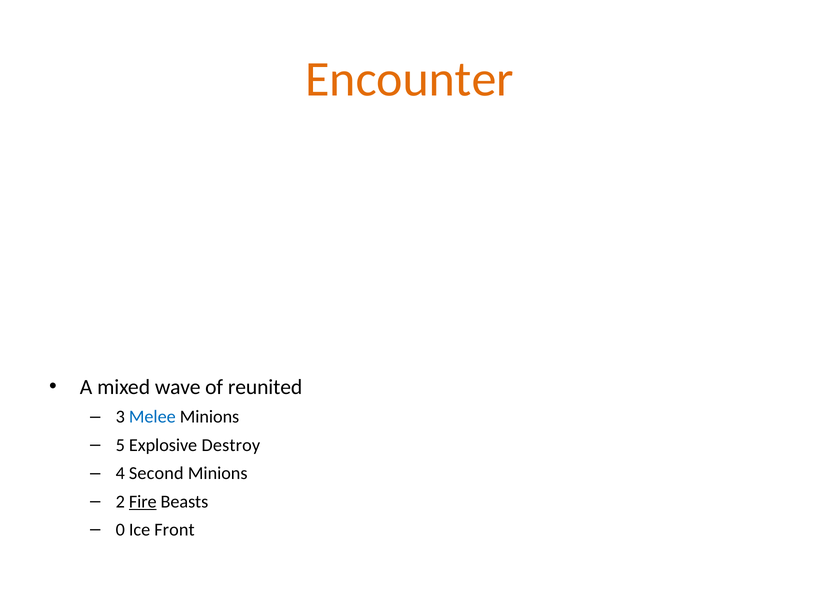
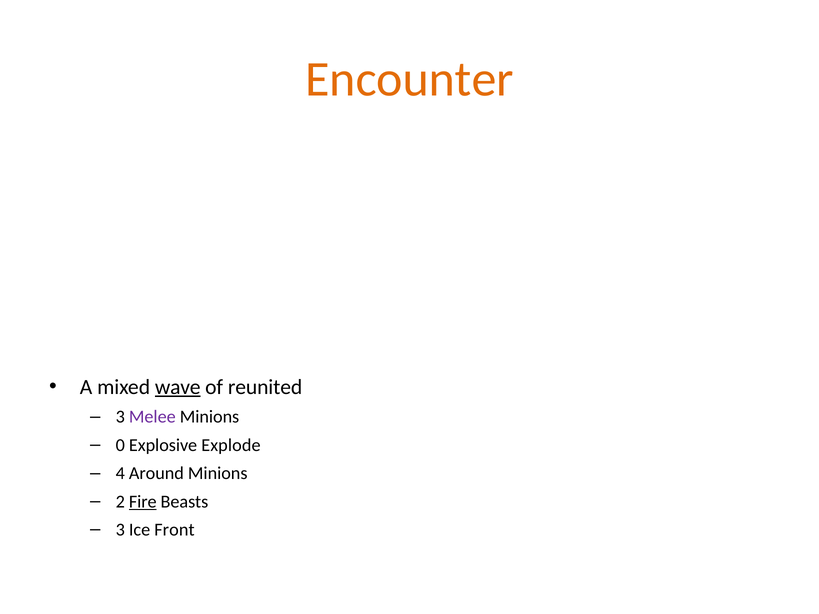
wave underline: none -> present (178, 387)
Melee colour: blue -> purple (152, 417)
5: 5 -> 0 (120, 445)
Destroy: Destroy -> Explode (231, 445)
Second: Second -> Around (156, 474)
0: 0 -> 3 (120, 530)
